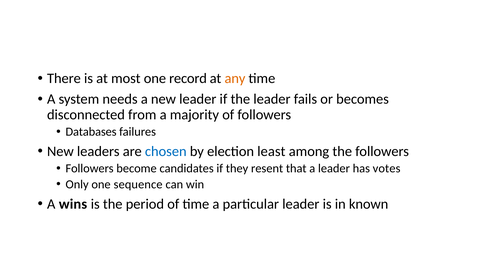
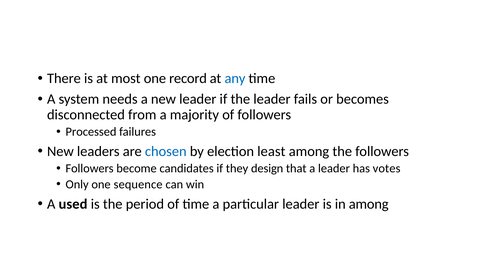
any colour: orange -> blue (235, 79)
Databases: Databases -> Processed (91, 132)
resent: resent -> design (267, 169)
wins: wins -> used (73, 204)
in known: known -> among (369, 204)
